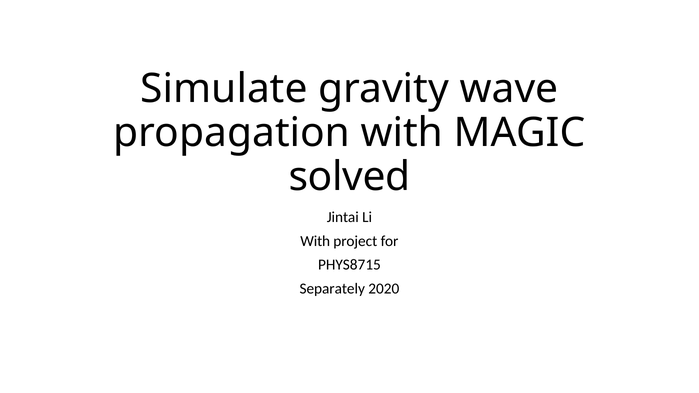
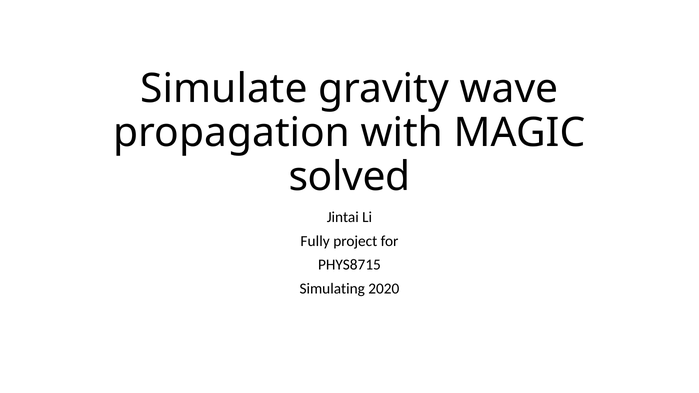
With: With -> Fully (315, 241)
Separately: Separately -> Simulating (332, 289)
